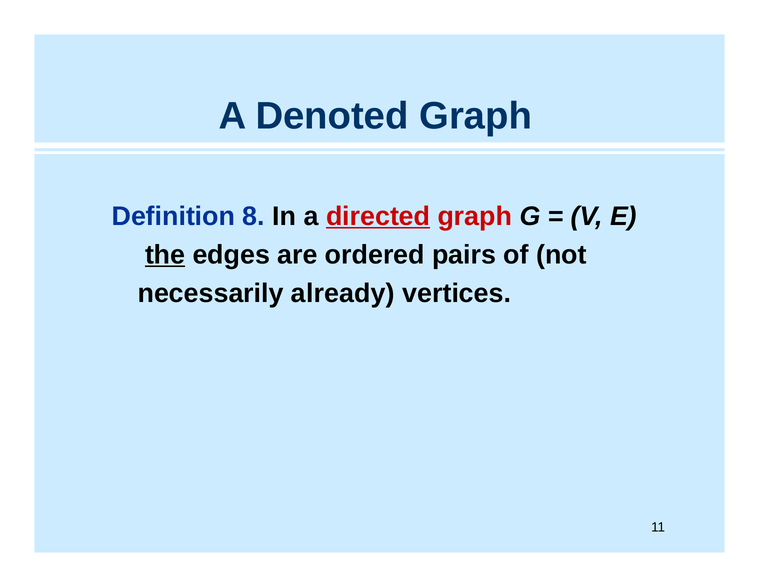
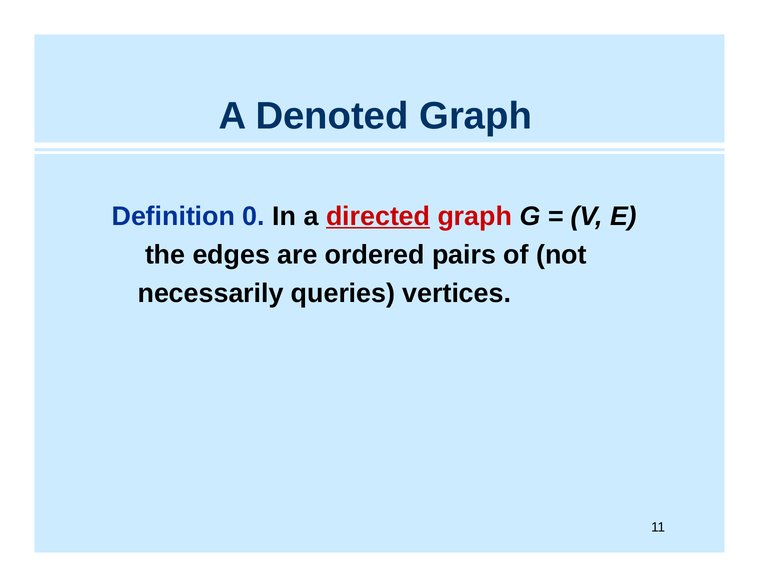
8: 8 -> 0 (254, 216)
the underline: present -> none (165, 255)
already: already -> queries (343, 293)
